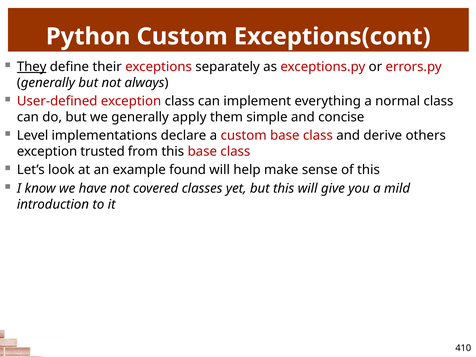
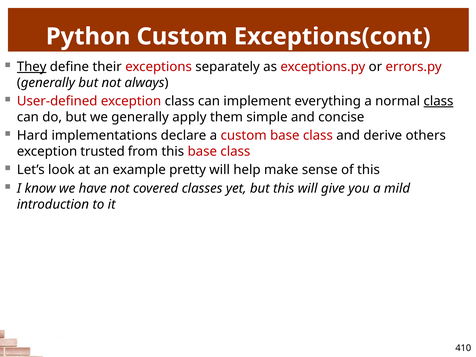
class underline: none -> present (438, 101)
Level: Level -> Hard (32, 136)
found: found -> pretty (188, 170)
